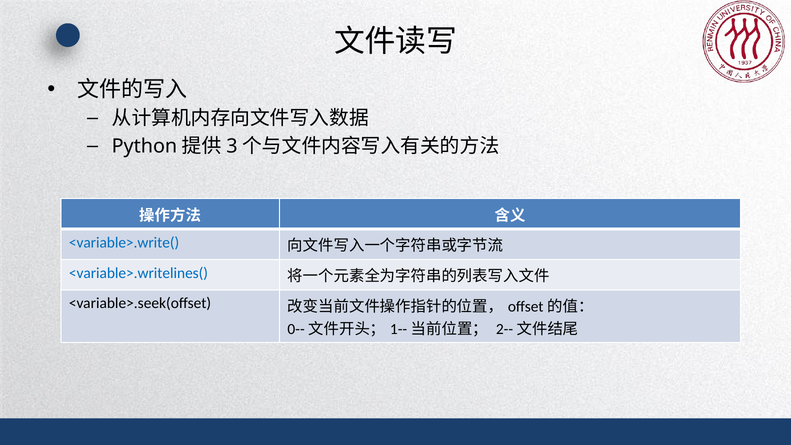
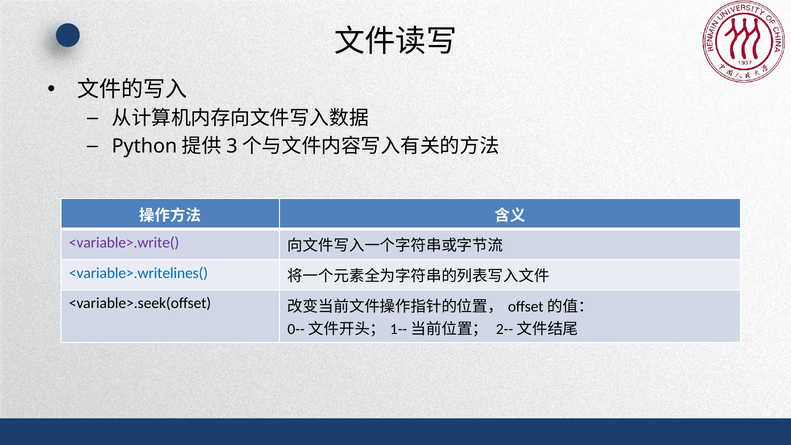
<variable>.write( colour: blue -> purple (124, 243)
